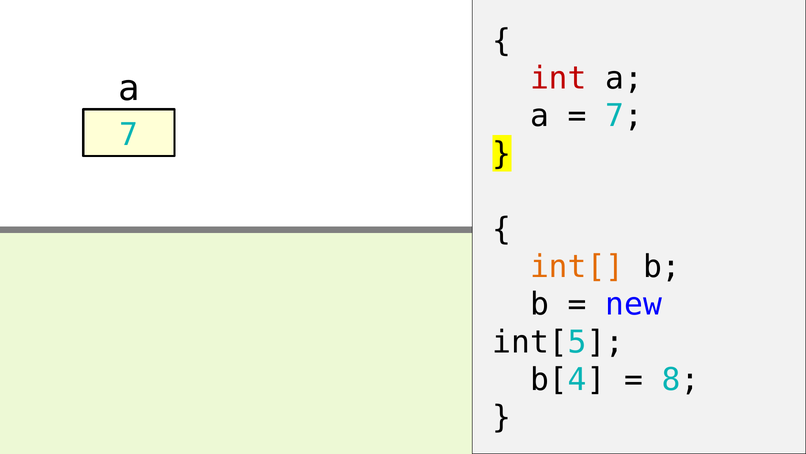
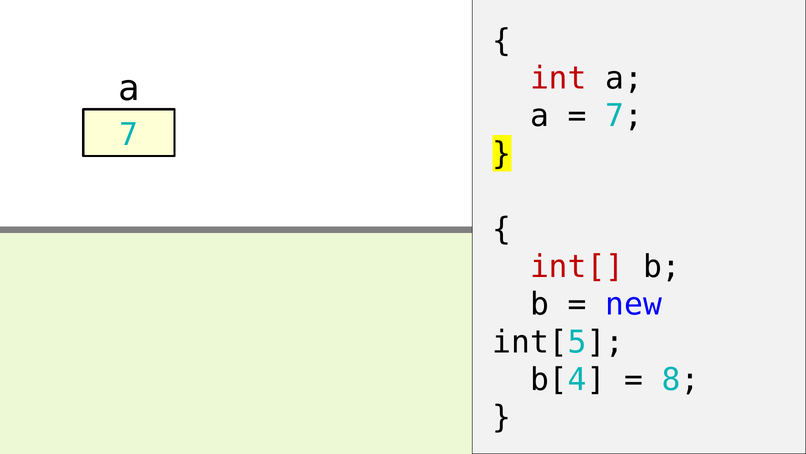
int[ colour: orange -> red (577, 266)
